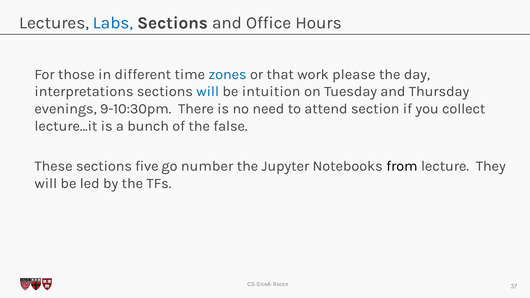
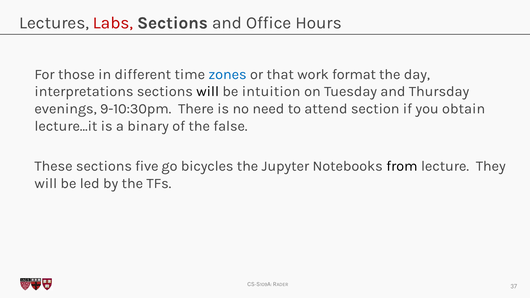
Labs colour: blue -> red (113, 23)
please: please -> format (354, 74)
will colour: blue -> black (208, 92)
collect: collect -> obtain (464, 109)
bunch: bunch -> binary (148, 126)
number: number -> bicycles (207, 166)
